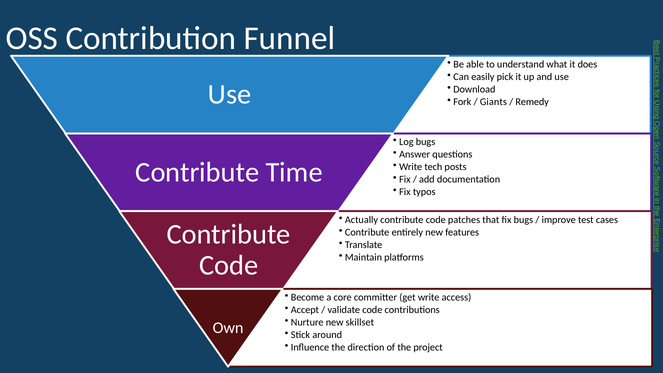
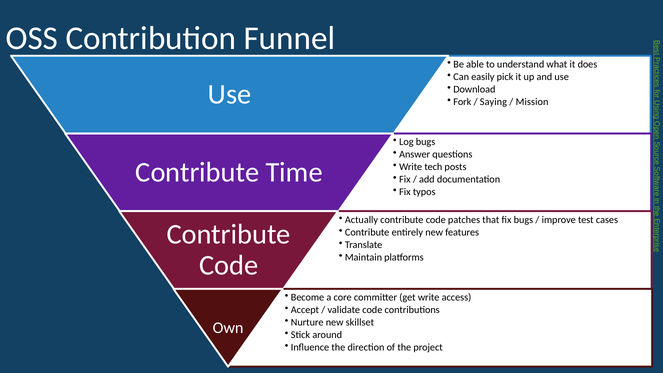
Giants: Giants -> Saying (493, 102)
Remedy: Remedy -> Mission (532, 102)
